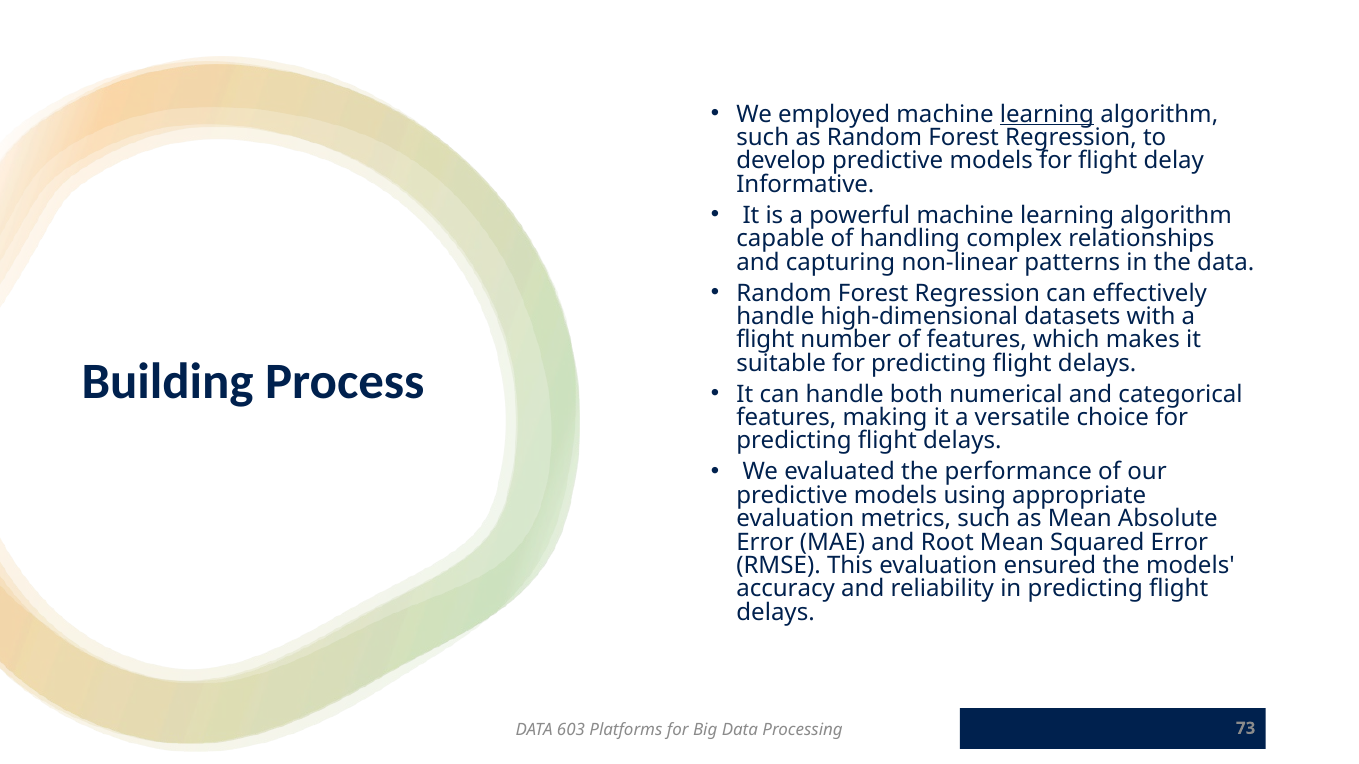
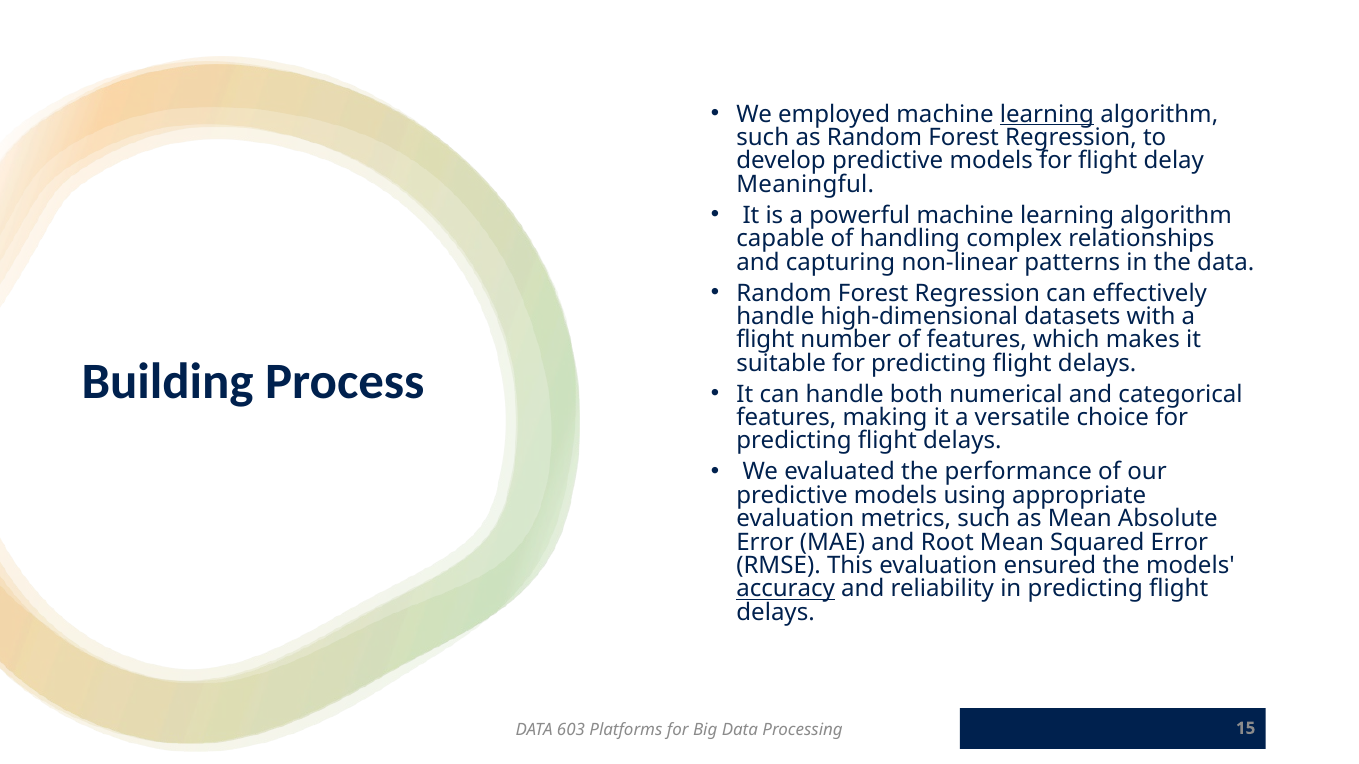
Informative: Informative -> Meaningful (805, 184)
accuracy underline: none -> present (786, 589)
73: 73 -> 15 (1246, 729)
